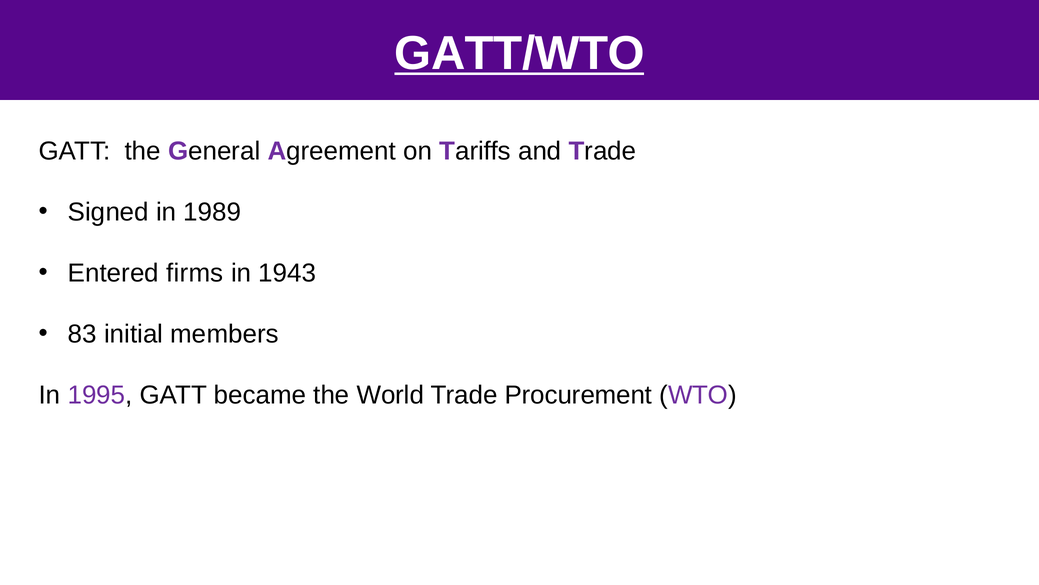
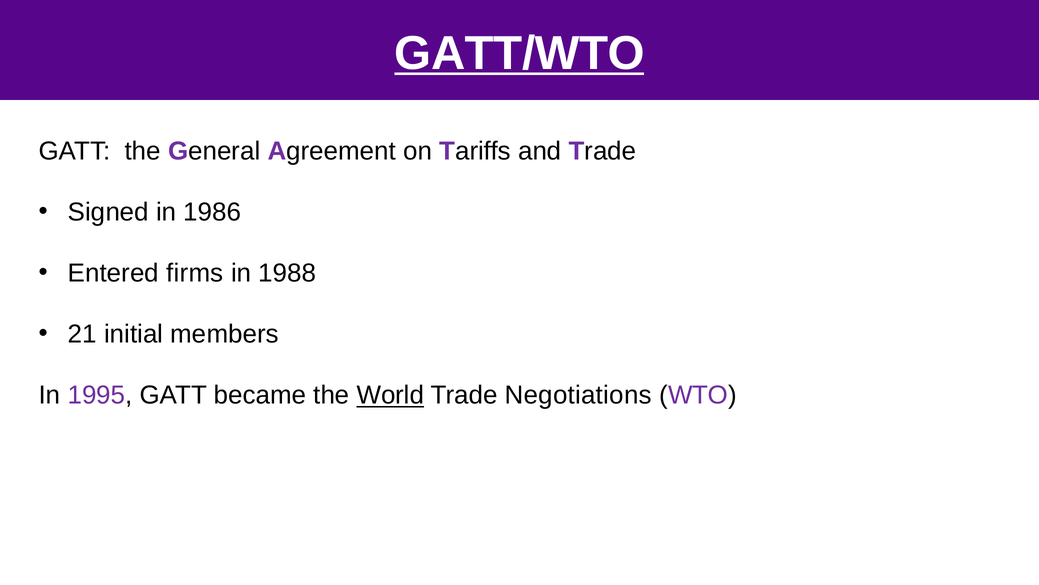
1989: 1989 -> 1986 (212, 212)
1943: 1943 -> 1988 (287, 273)
83: 83 -> 21 (82, 334)
World underline: none -> present (390, 395)
Procurement: Procurement -> Negotiations (578, 395)
